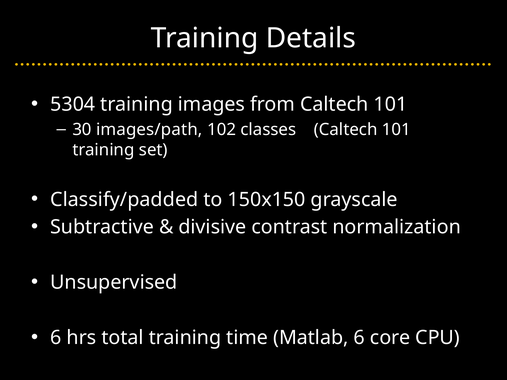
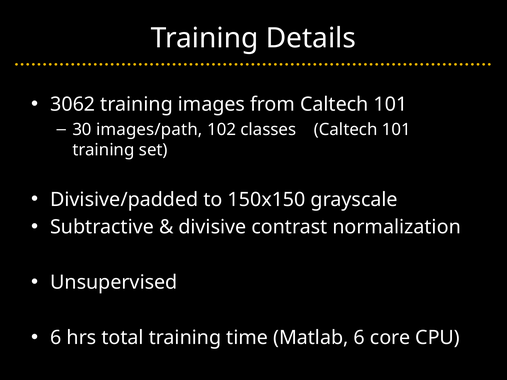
5304: 5304 -> 3062 (73, 104)
Classify/padded: Classify/padded -> Divisive/padded (124, 200)
